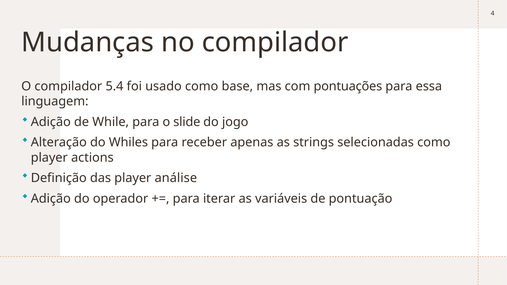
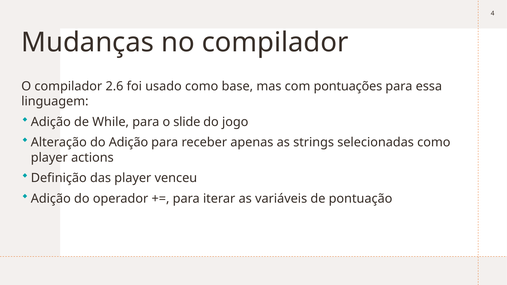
5.4: 5.4 -> 2.6 (114, 86)
do Whiles: Whiles -> Adição (128, 143)
análise: análise -> venceu (176, 178)
